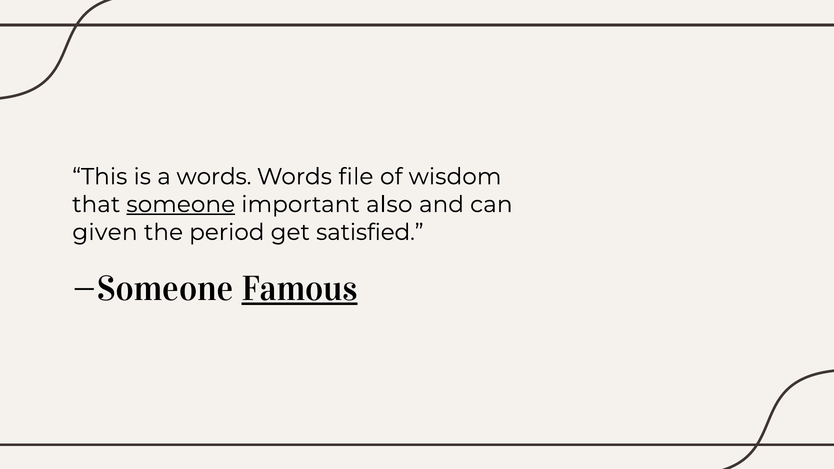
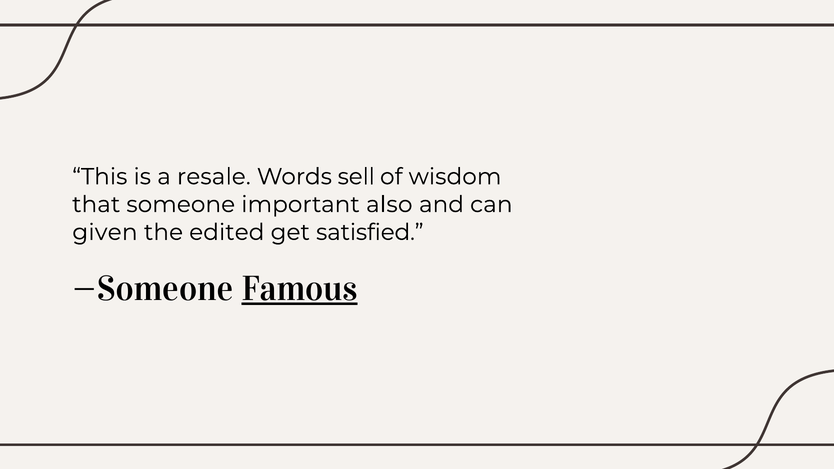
a words: words -> resale (214, 177)
file: file -> sell (356, 177)
someone underline: present -> none (181, 205)
period: period -> edited (227, 232)
